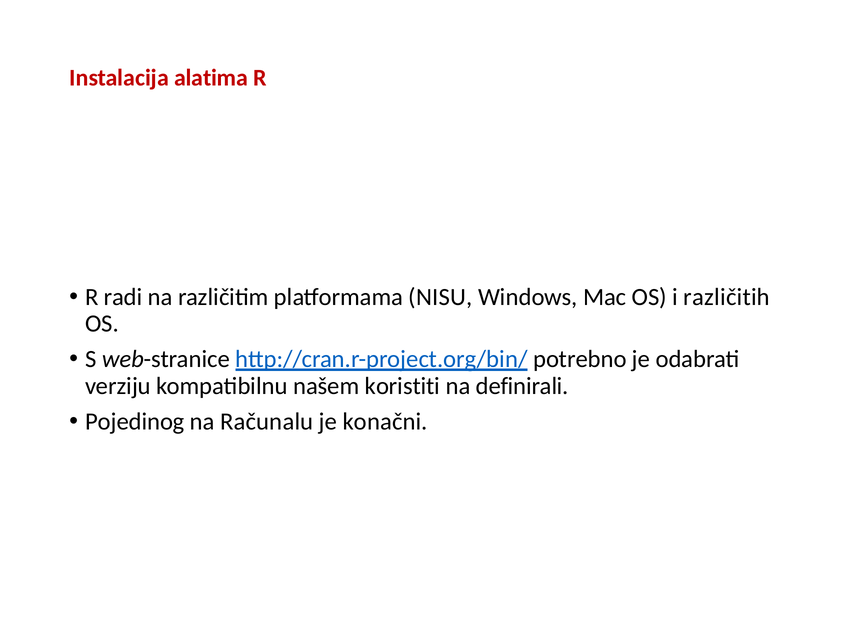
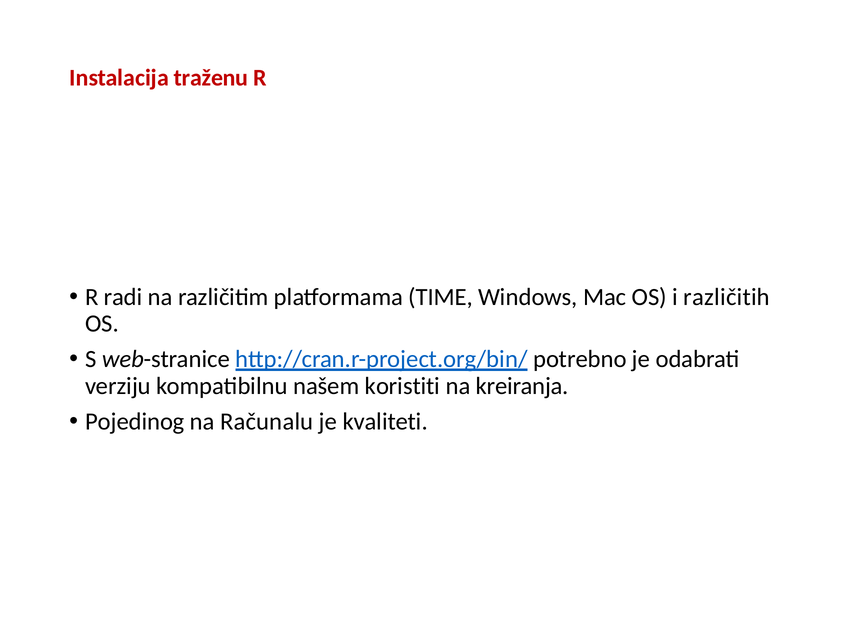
alatima: alatima -> traženu (211, 78)
NISU: NISU -> TIME (441, 297)
definirali: definirali -> kreiranja (522, 386)
konačni: konačni -> kvaliteti (385, 421)
